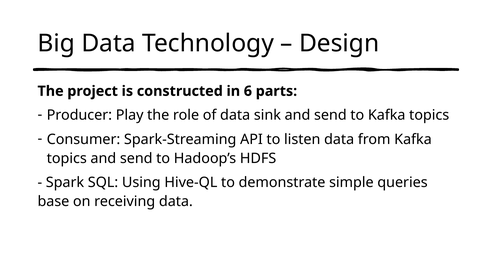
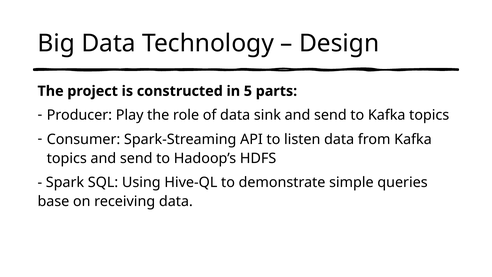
6: 6 -> 5 (248, 91)
